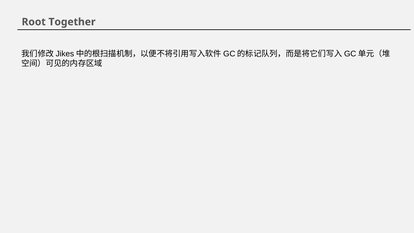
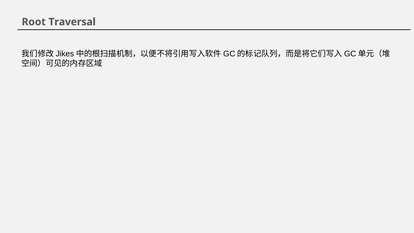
Together: Together -> Traversal (72, 22)
